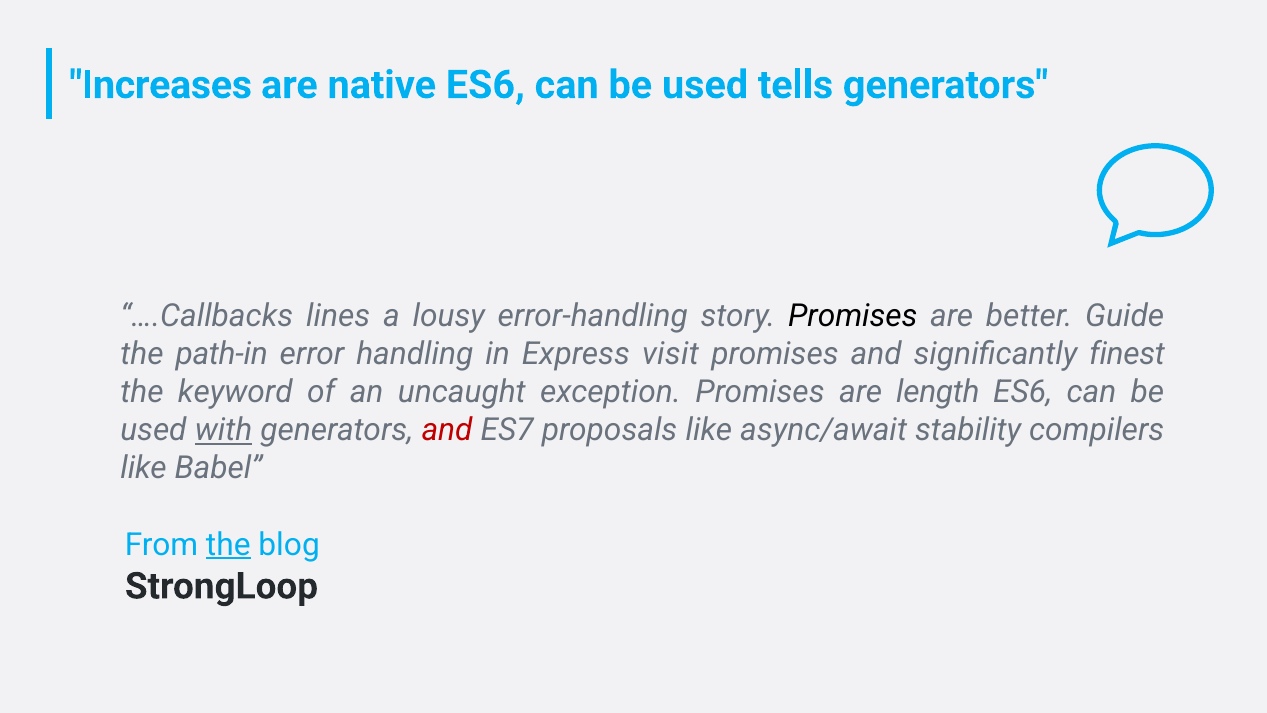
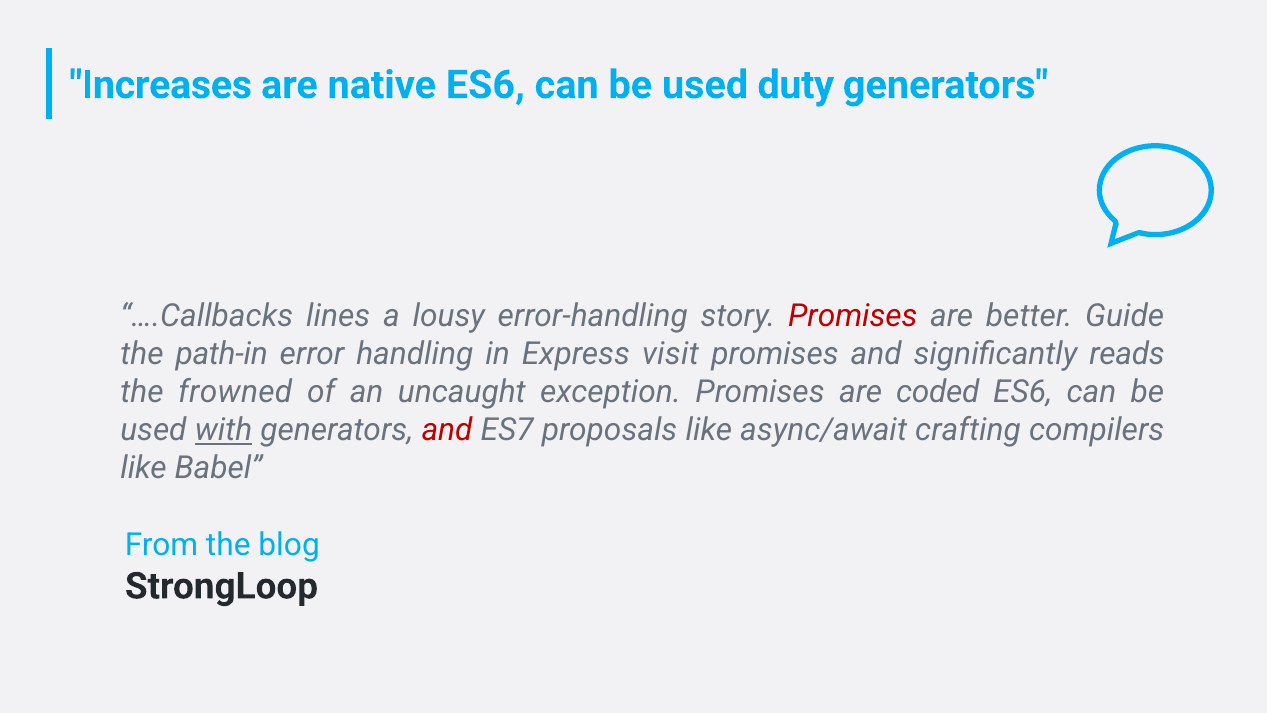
tells: tells -> duty (796, 85)
Promises colour: black -> red (853, 316)
finest: finest -> reads (1127, 354)
keyword: keyword -> frowned (235, 392)
length: length -> coded (938, 392)
stability: stability -> crafting (968, 430)
the underline: present -> none (228, 544)
